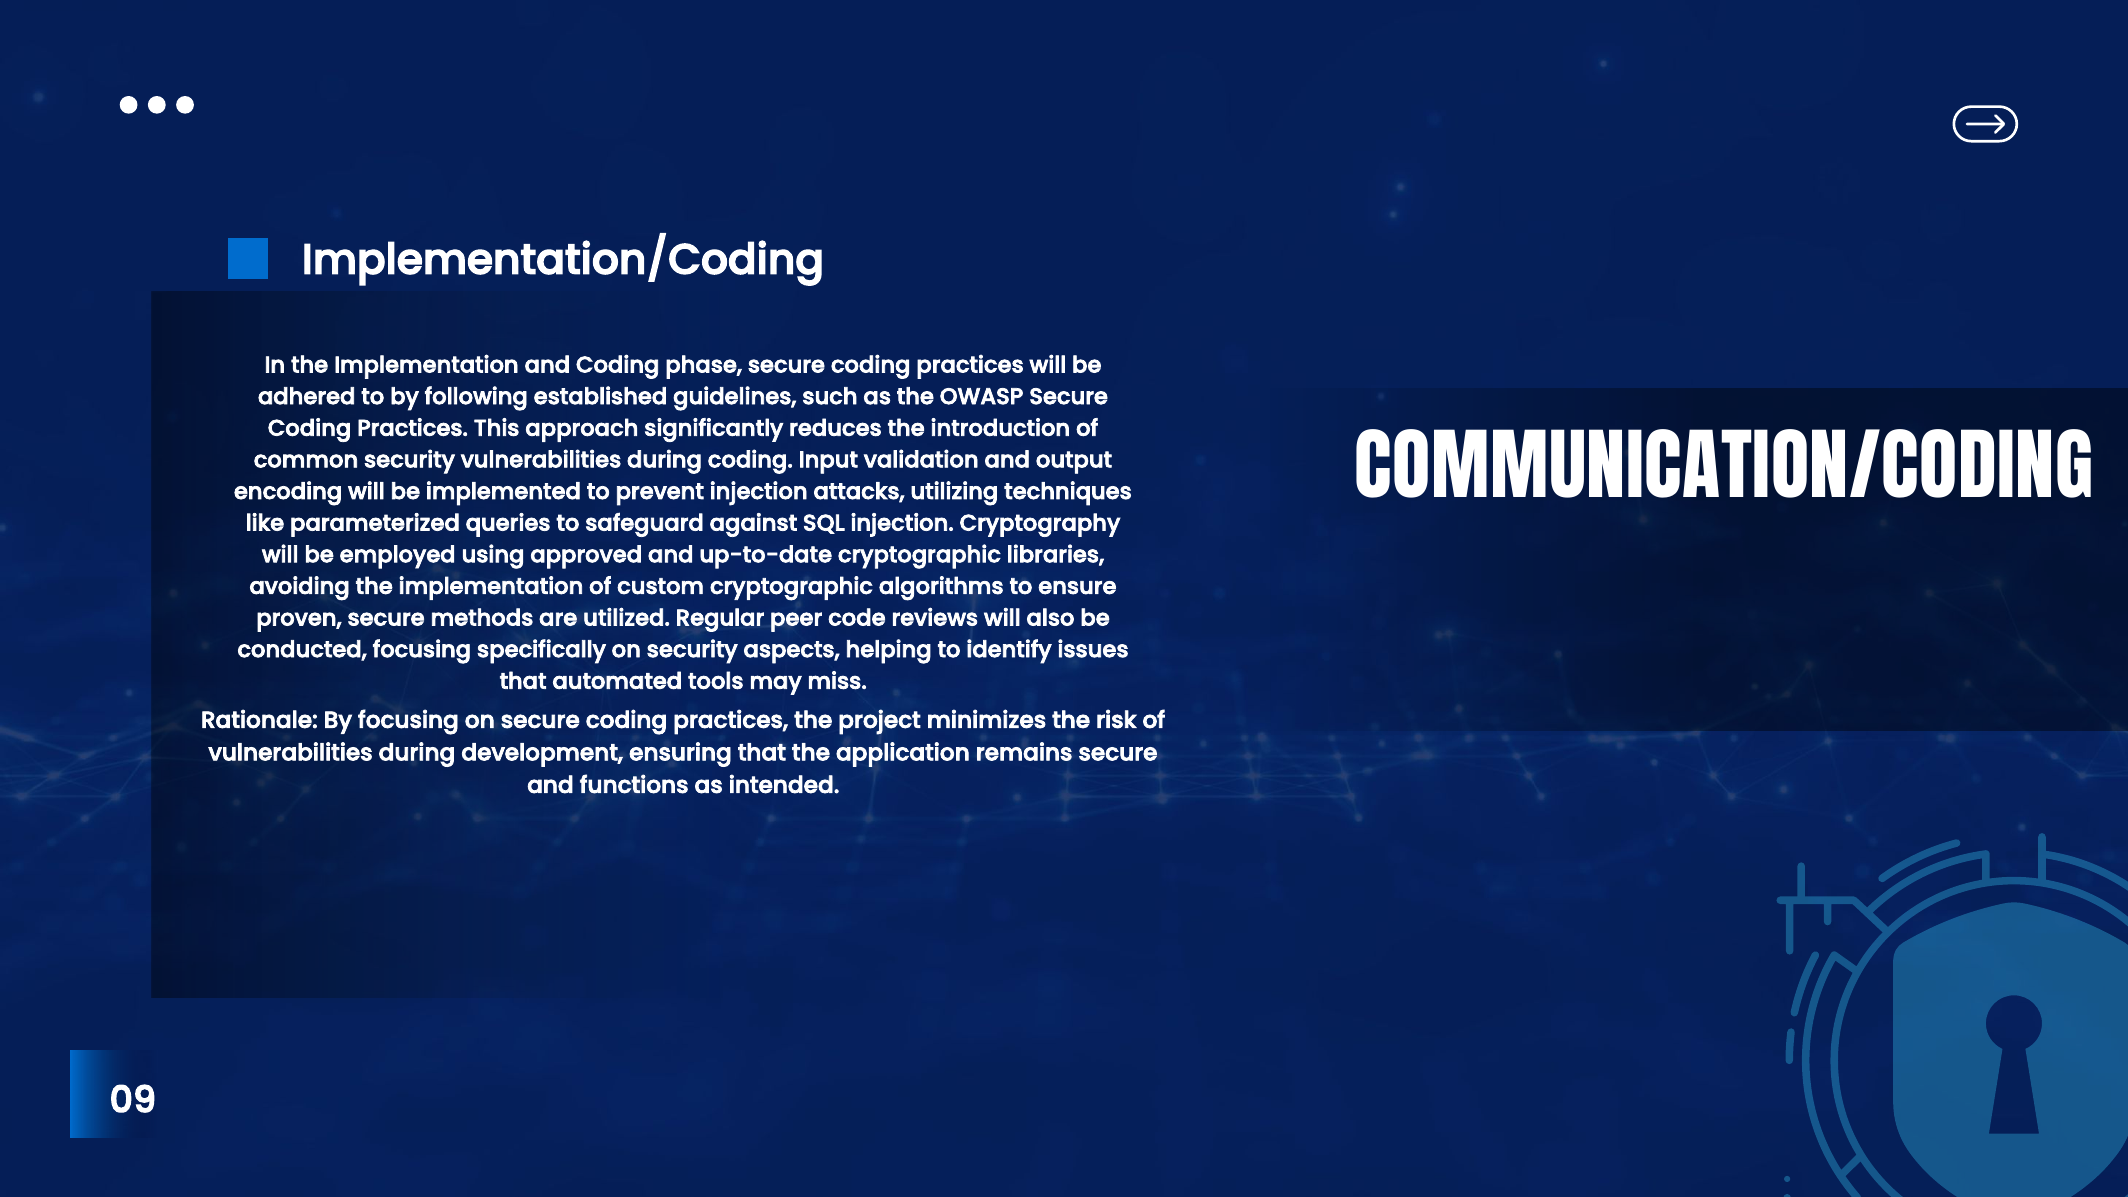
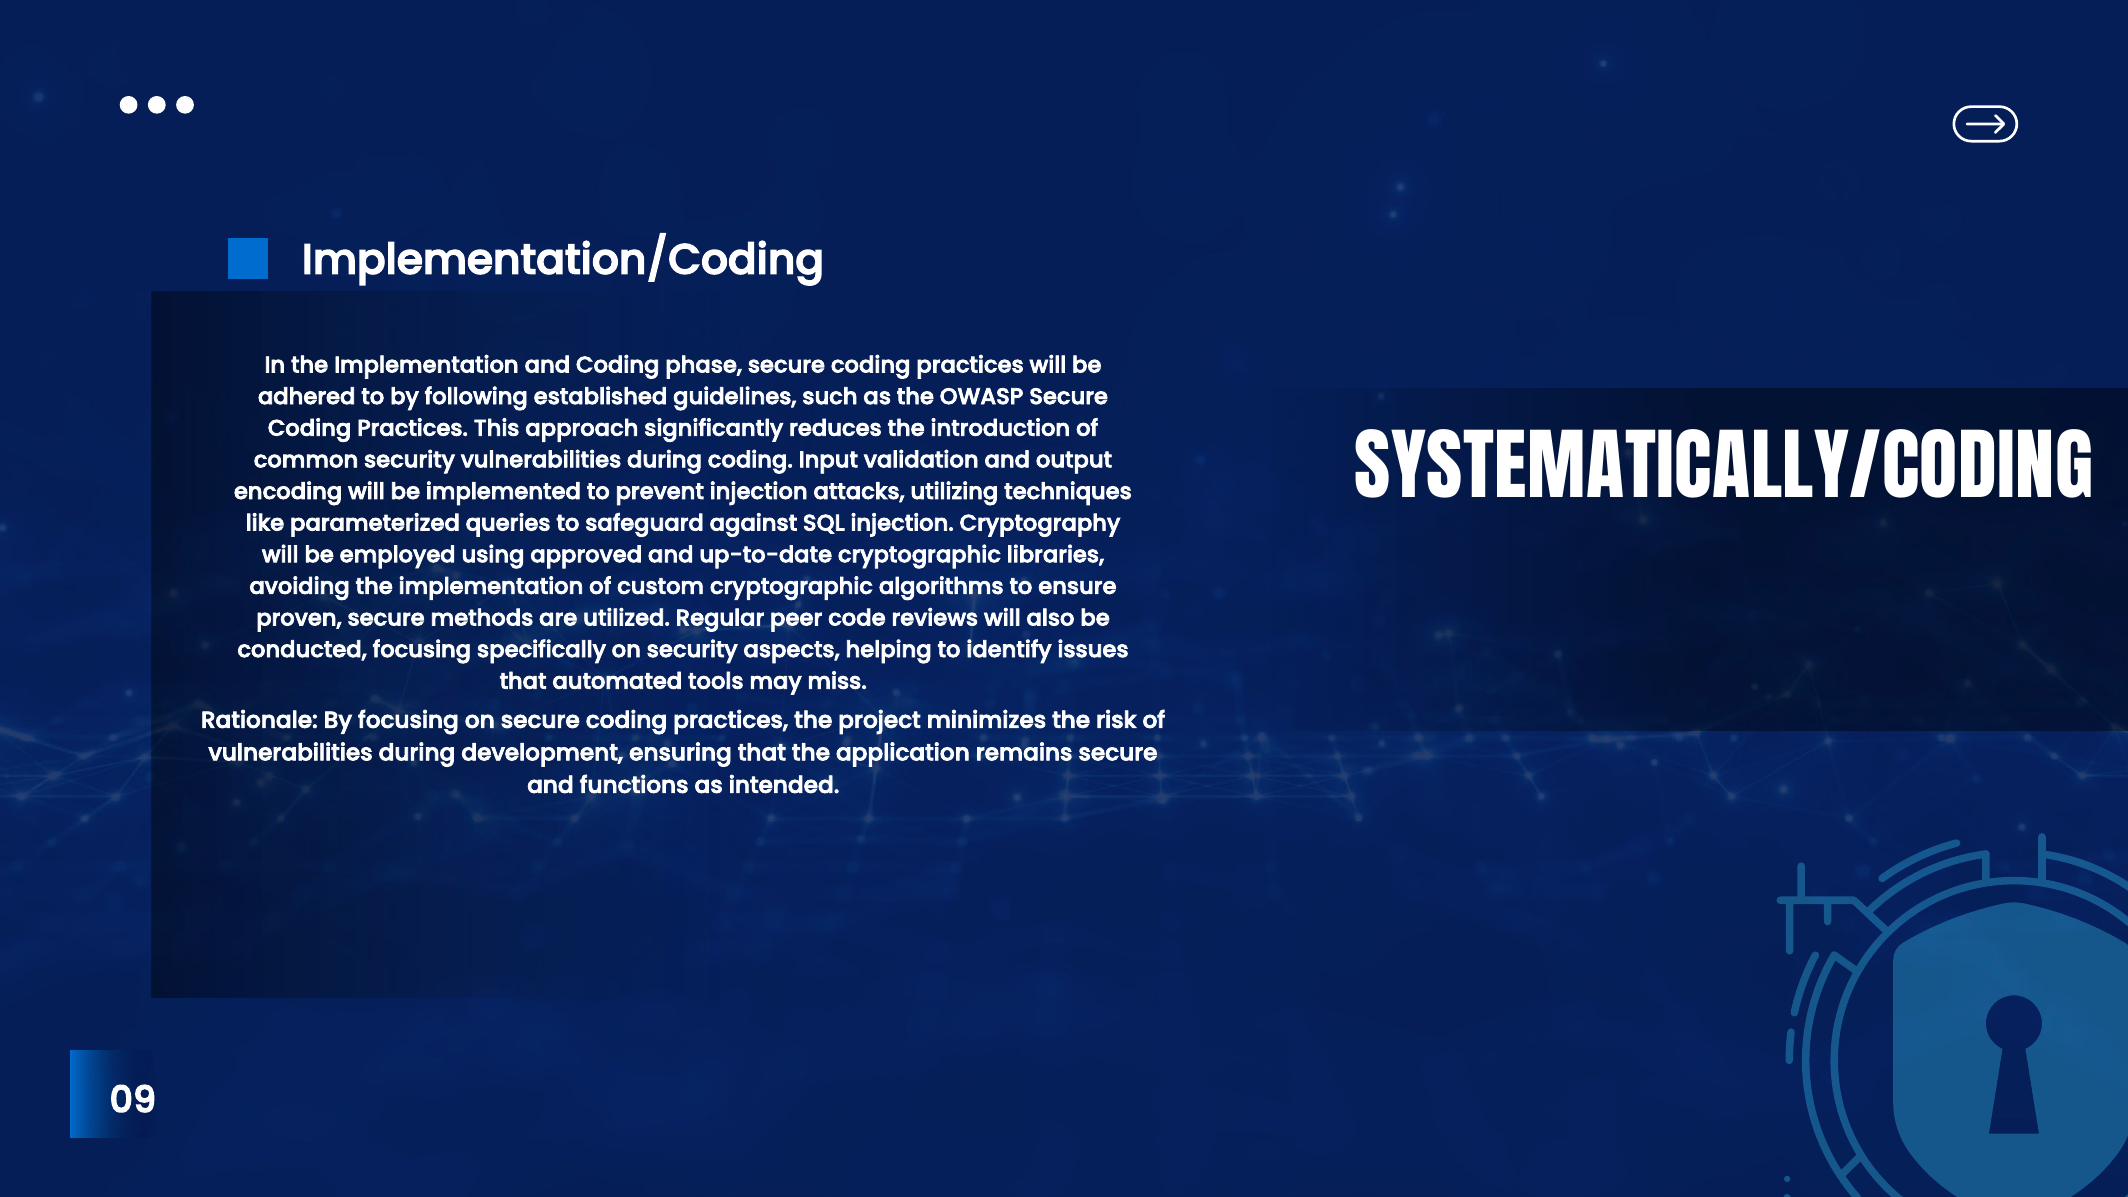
COMMUNICATION/CODING: COMMUNICATION/CODING -> SYSTEMATICALLY/CODING (1724, 472)
